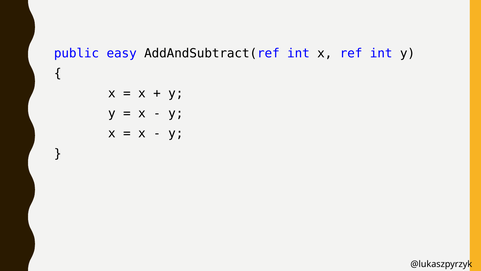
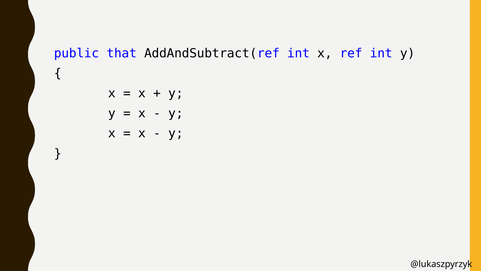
easy: easy -> that (122, 53)
